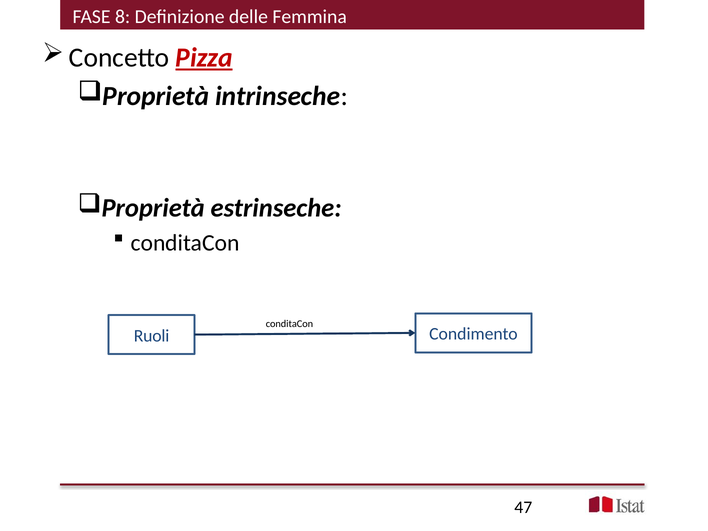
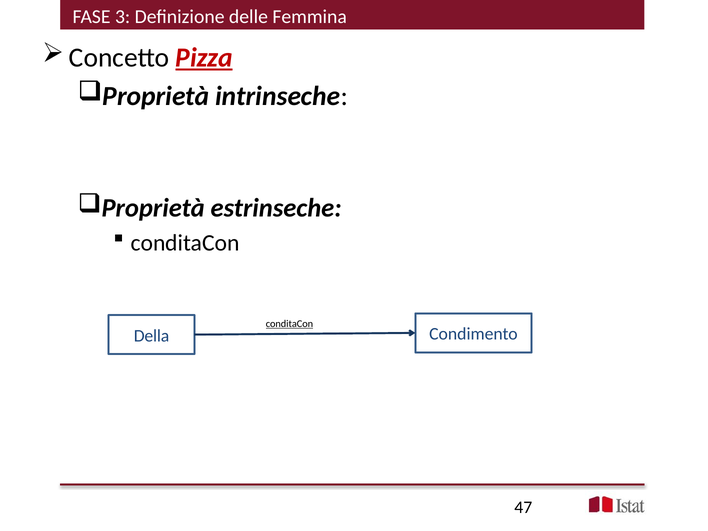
8: 8 -> 3 (123, 17)
conditaCon underline: none -> present (289, 324)
Ruoli: Ruoli -> Della (152, 336)
